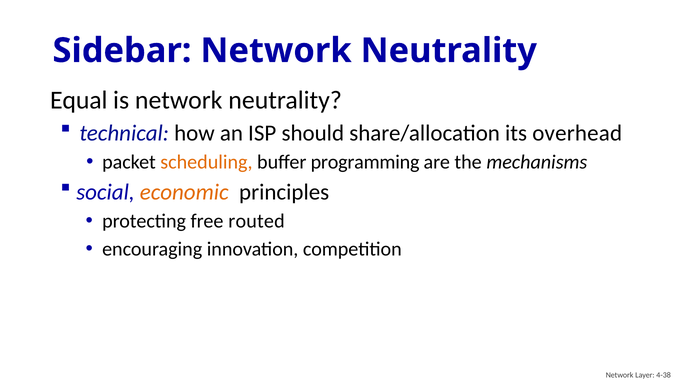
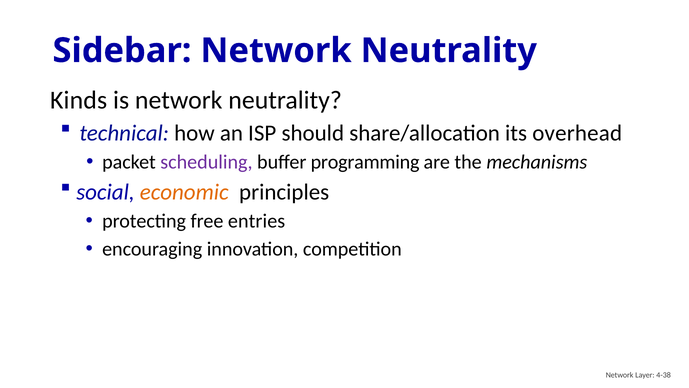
Equal: Equal -> Kinds (79, 100)
scheduling colour: orange -> purple (206, 162)
routed: routed -> entries (257, 221)
